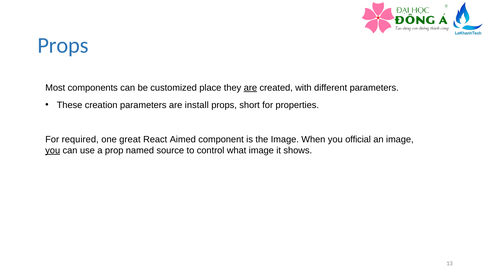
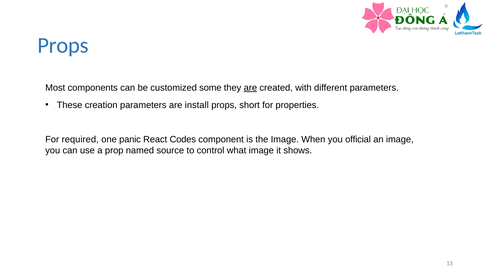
place: place -> some (210, 88)
great: great -> panic (130, 139)
Aimed: Aimed -> Codes (183, 139)
you underline: present -> none (53, 150)
